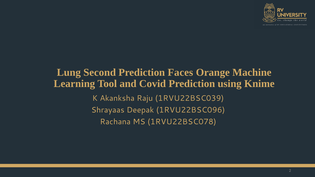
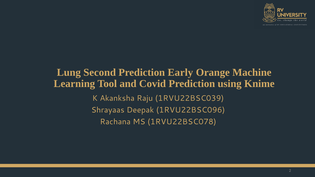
Faces: Faces -> Early (180, 72)
